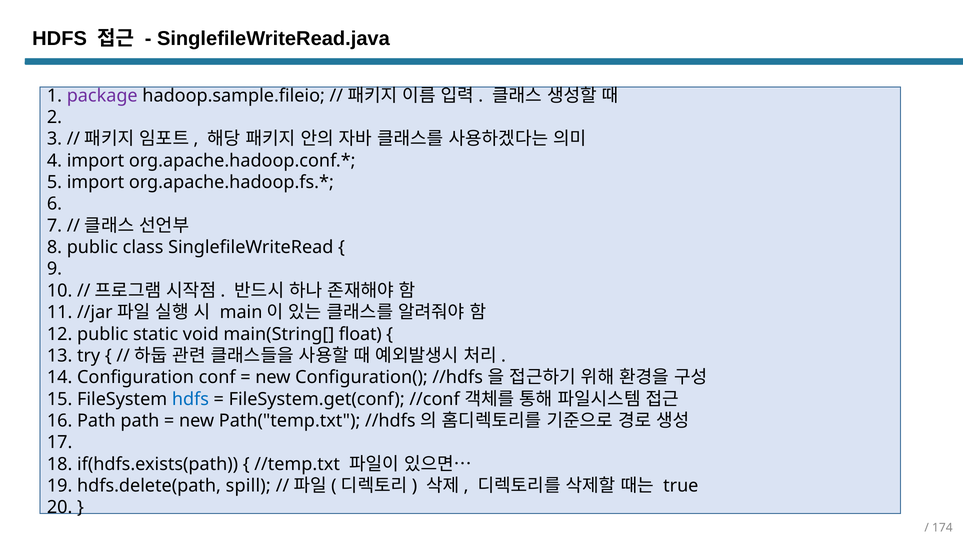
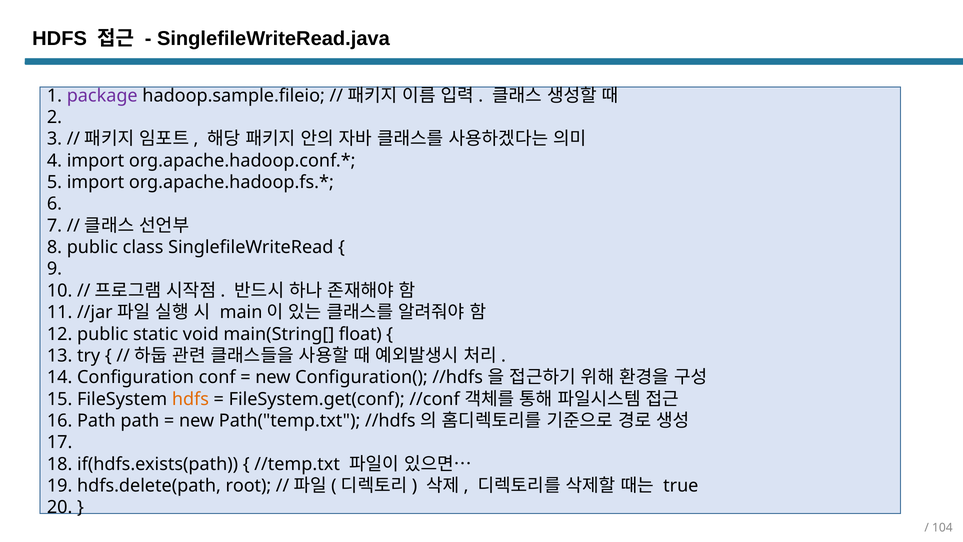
hdfs colour: blue -> orange (190, 399)
spill: spill -> root (248, 486)
174: 174 -> 104 (942, 528)
